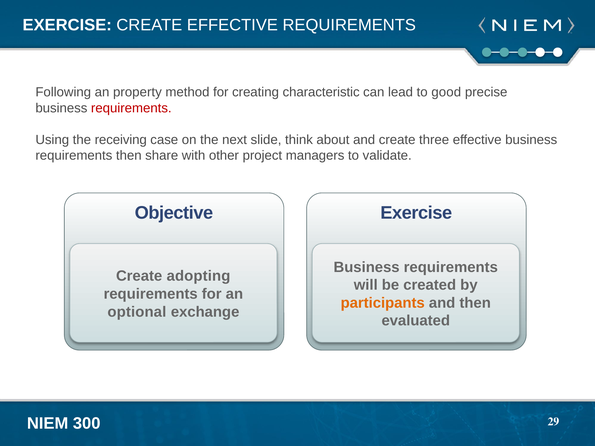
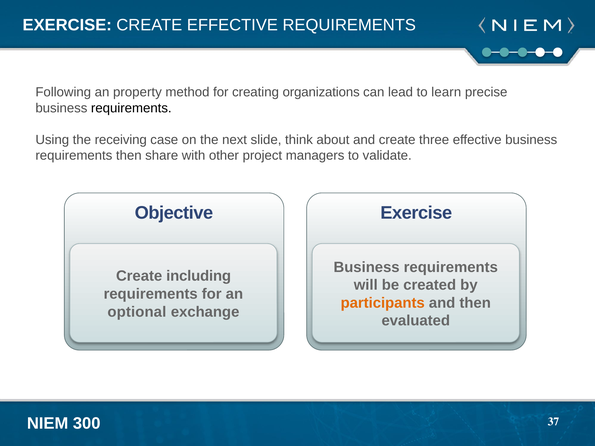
characteristic: characteristic -> organizations (321, 92)
good: good -> learn (446, 92)
requirements colour: red -> black (131, 108)
adopting: adopting -> including (199, 276)
29: 29 -> 37 (553, 422)
